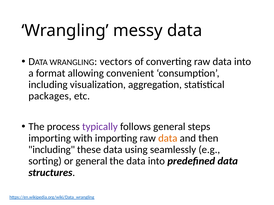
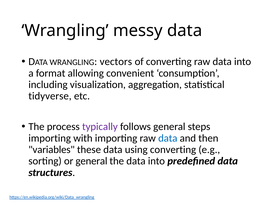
packages: packages -> tidyverse (50, 96)
data colour: orange -> blue (168, 138)
including: including -> variables (52, 150)
using seamlessly: seamlessly -> converting (173, 150)
